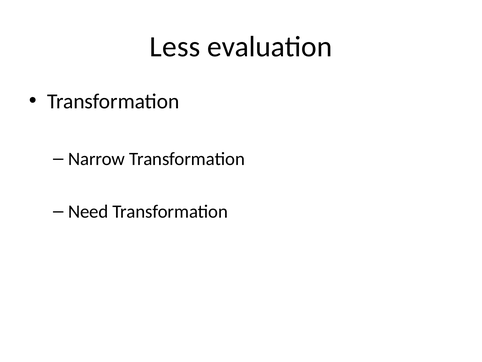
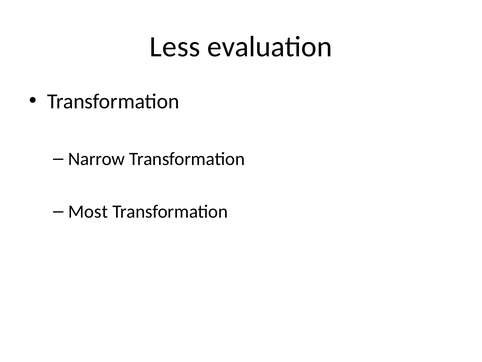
Need: Need -> Most (88, 211)
